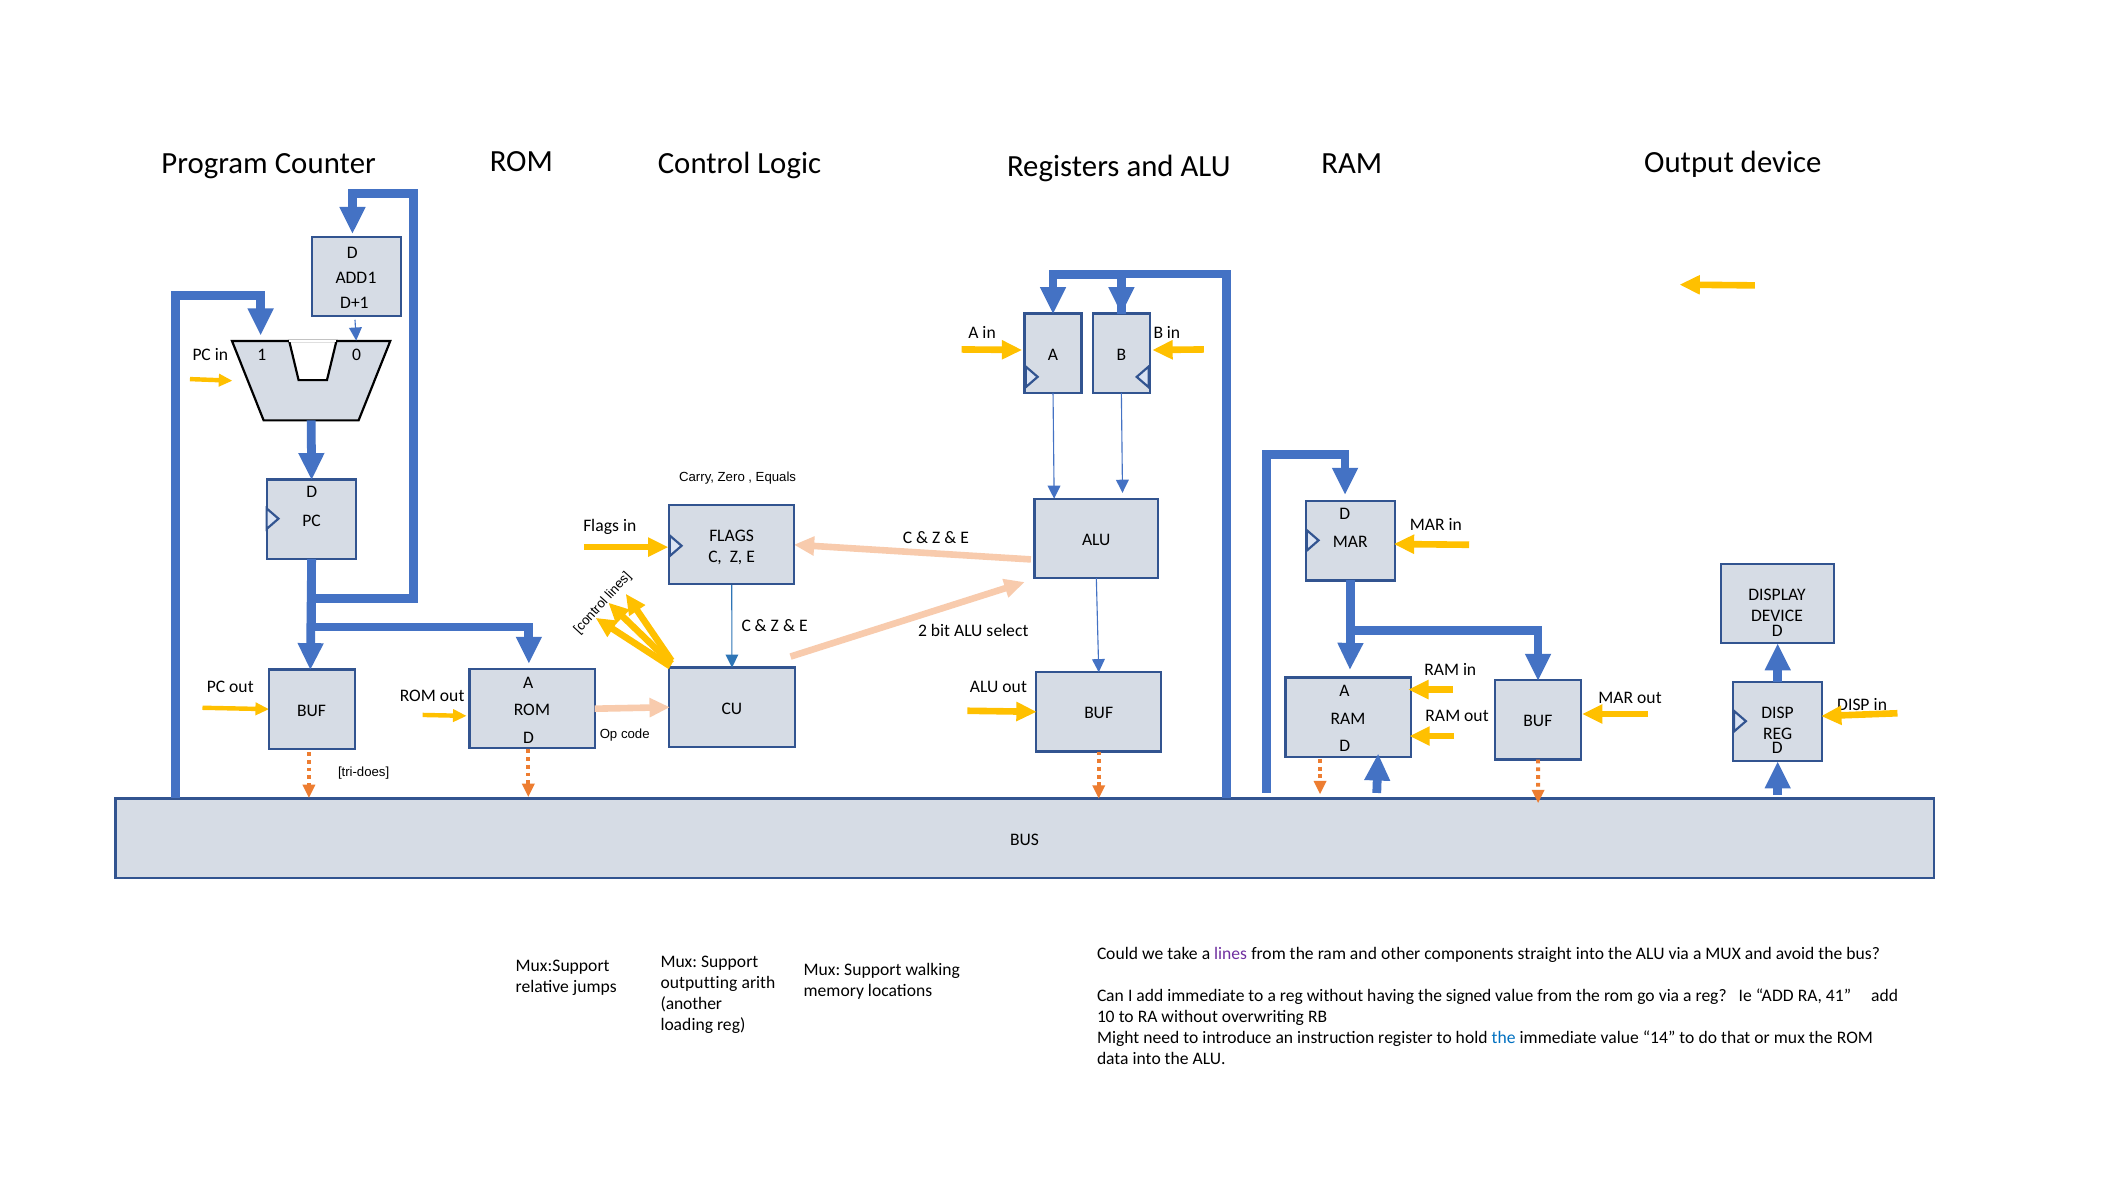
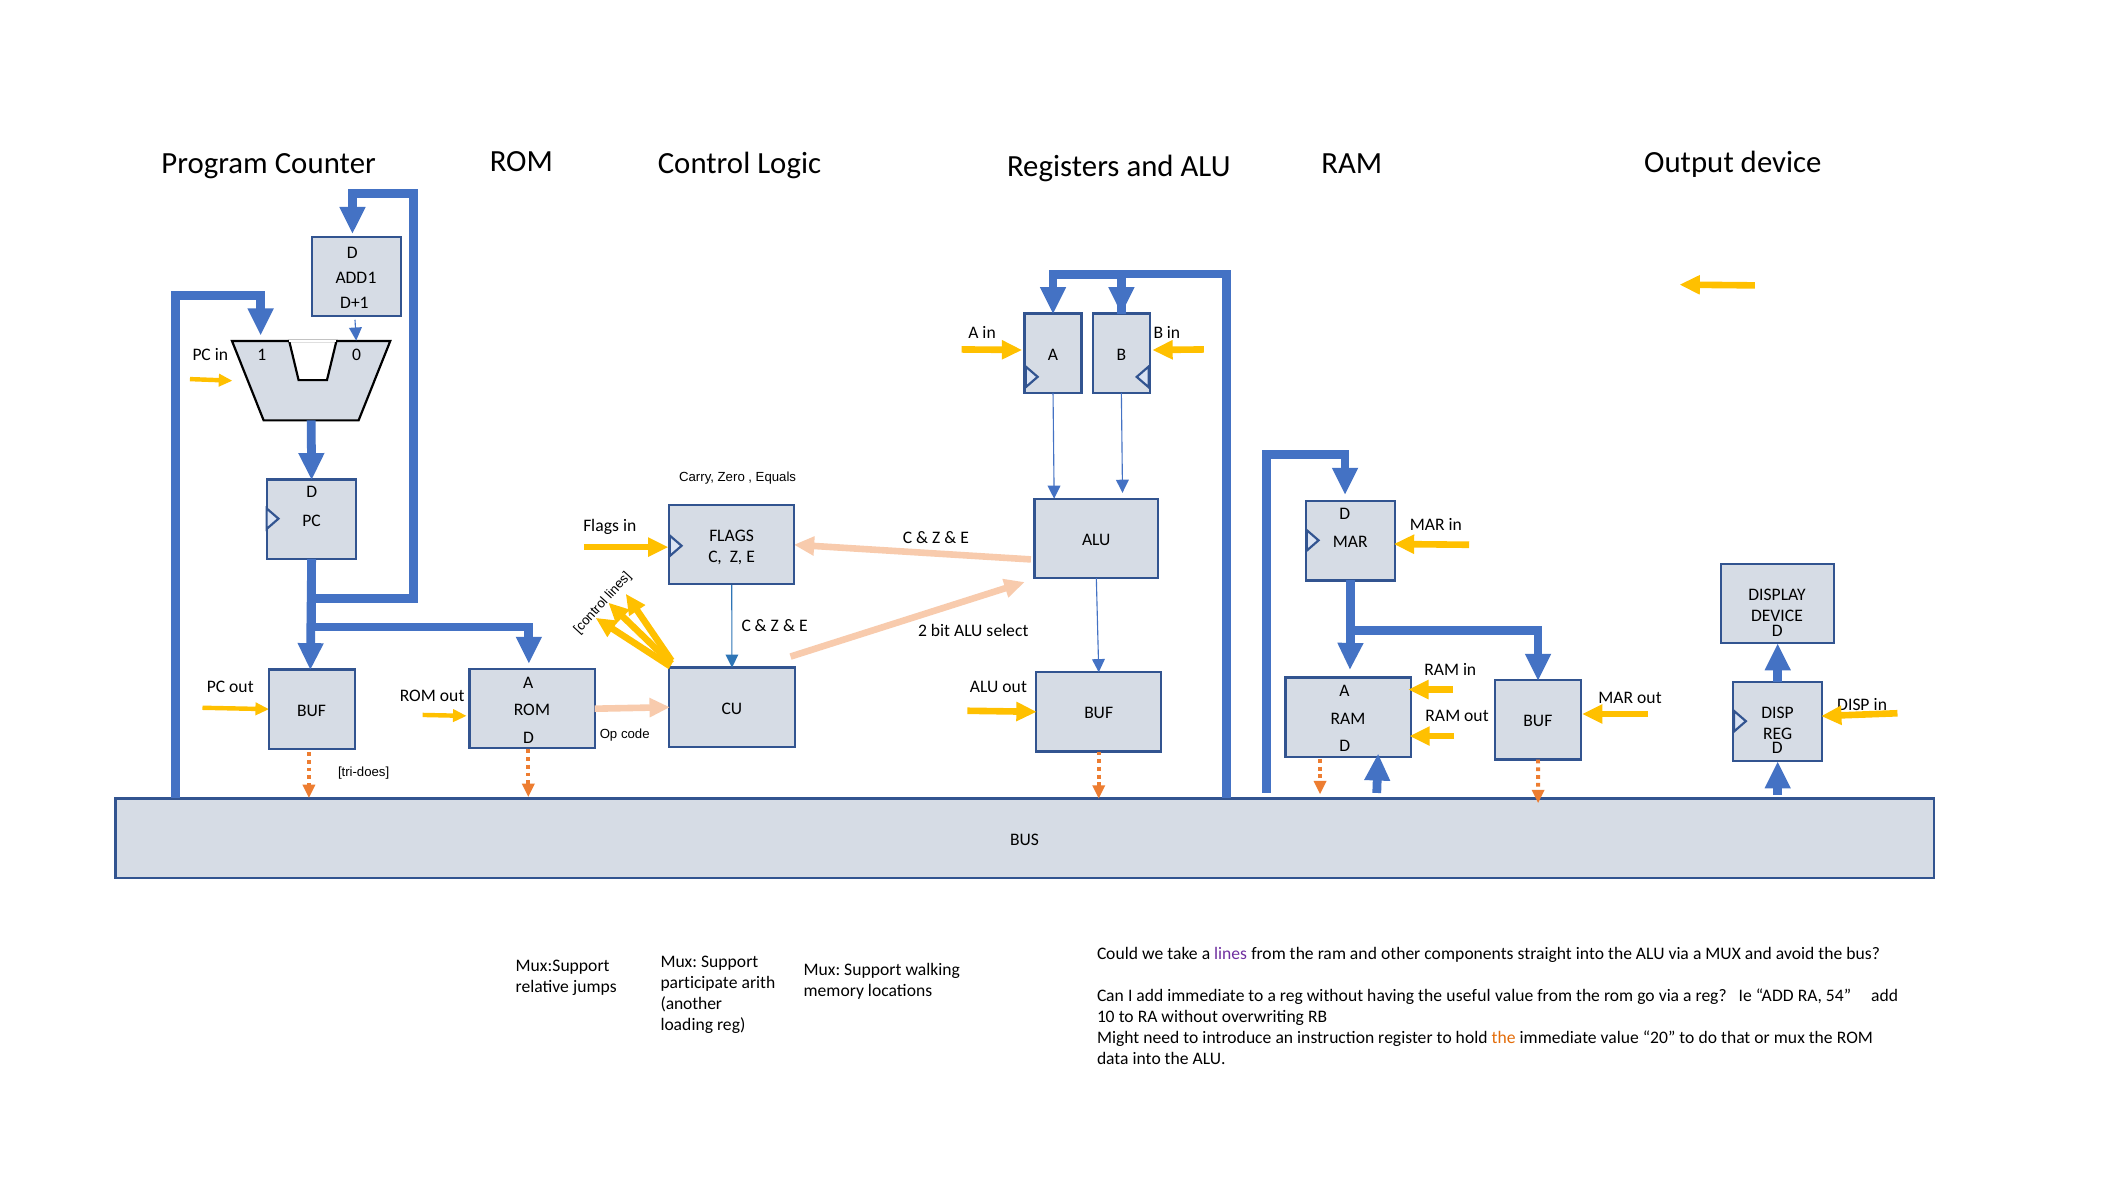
outputting: outputting -> participate (699, 983)
signed: signed -> useful (1469, 995)
41: 41 -> 54 (1839, 995)
the colour: blue -> orange (1504, 1038)
14: 14 -> 20 (1659, 1038)
